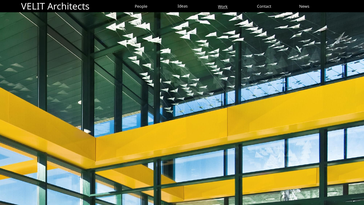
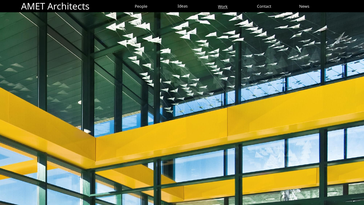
VELIT: VELIT -> AMET (33, 7)
